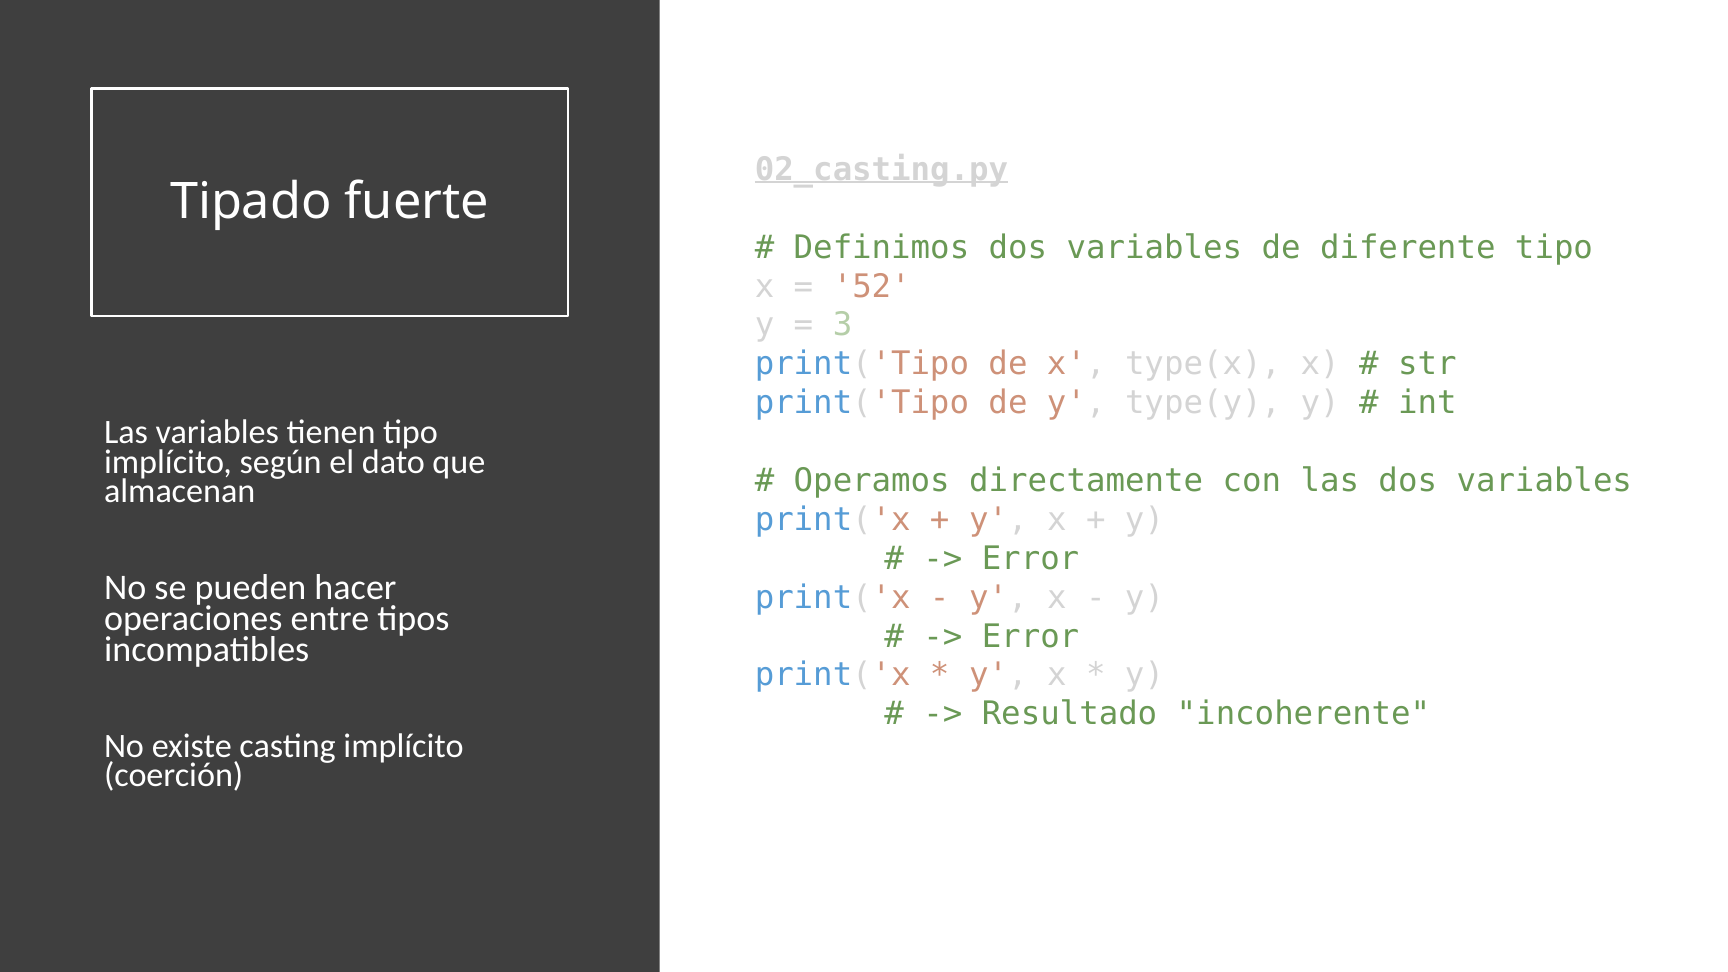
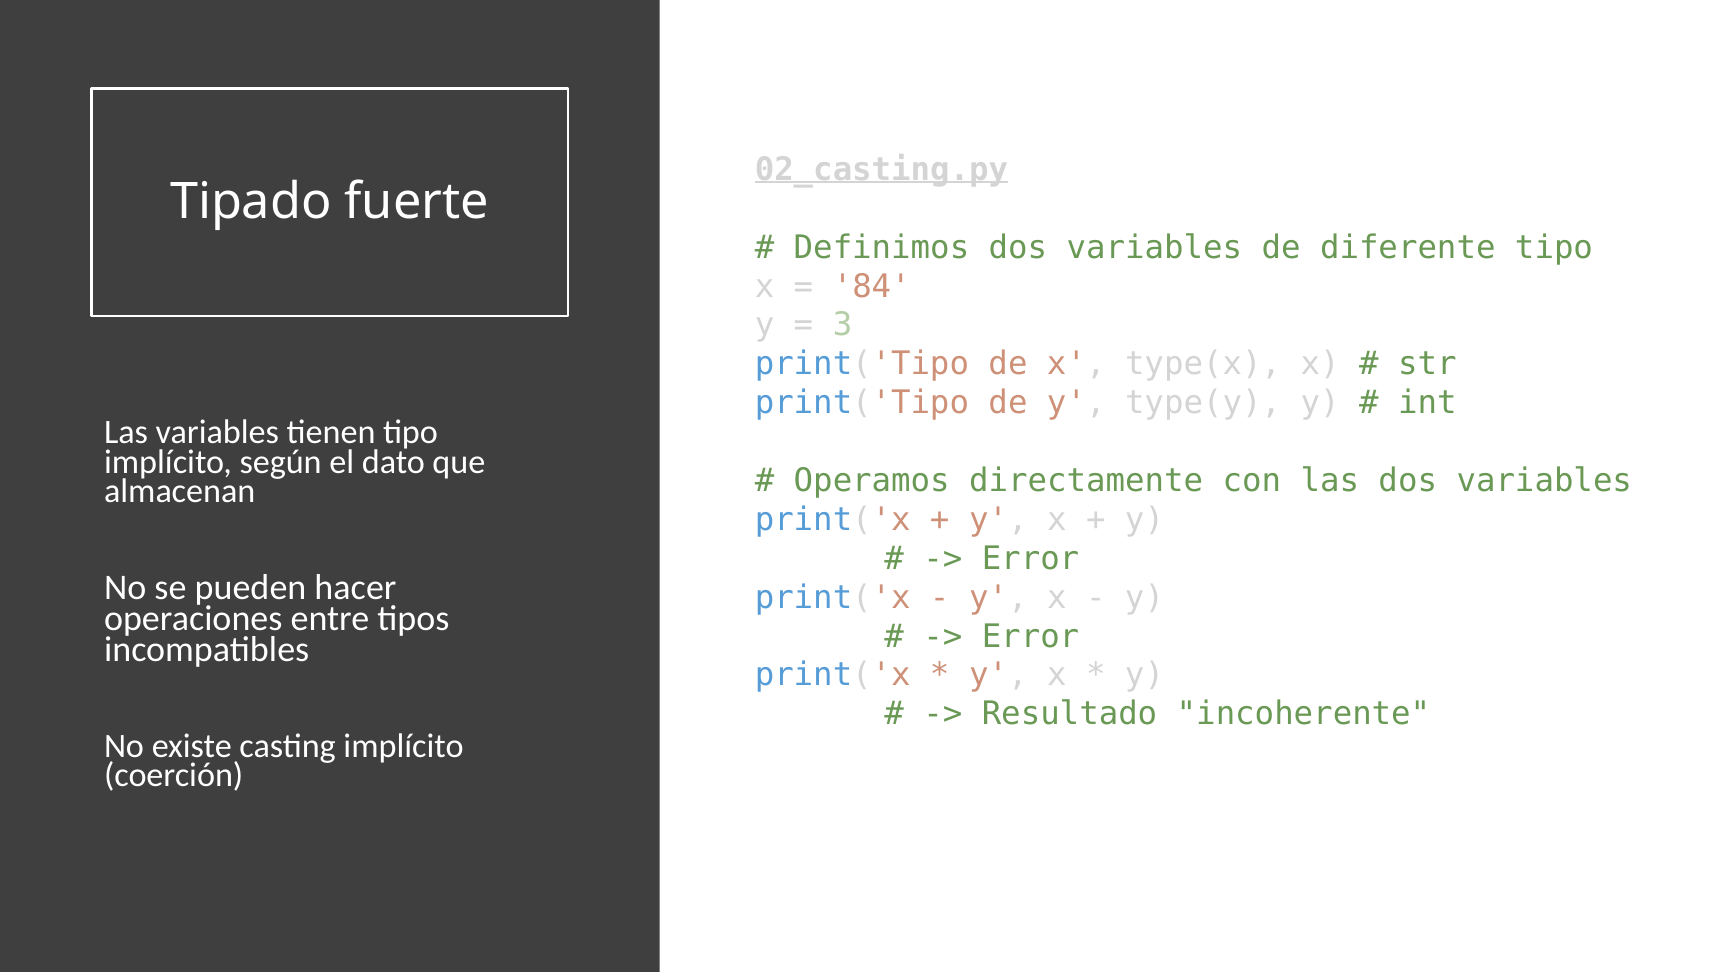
52: 52 -> 84 (872, 286)
